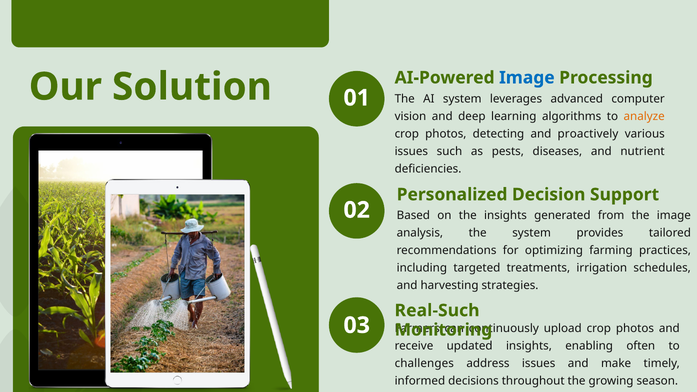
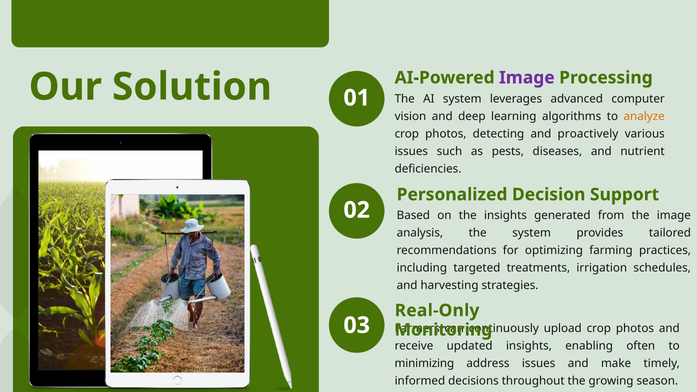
Image colour: blue -> purple (527, 78)
Real-Such: Real-Such -> Real-Only (437, 311)
challenges: challenges -> minimizing (424, 363)
